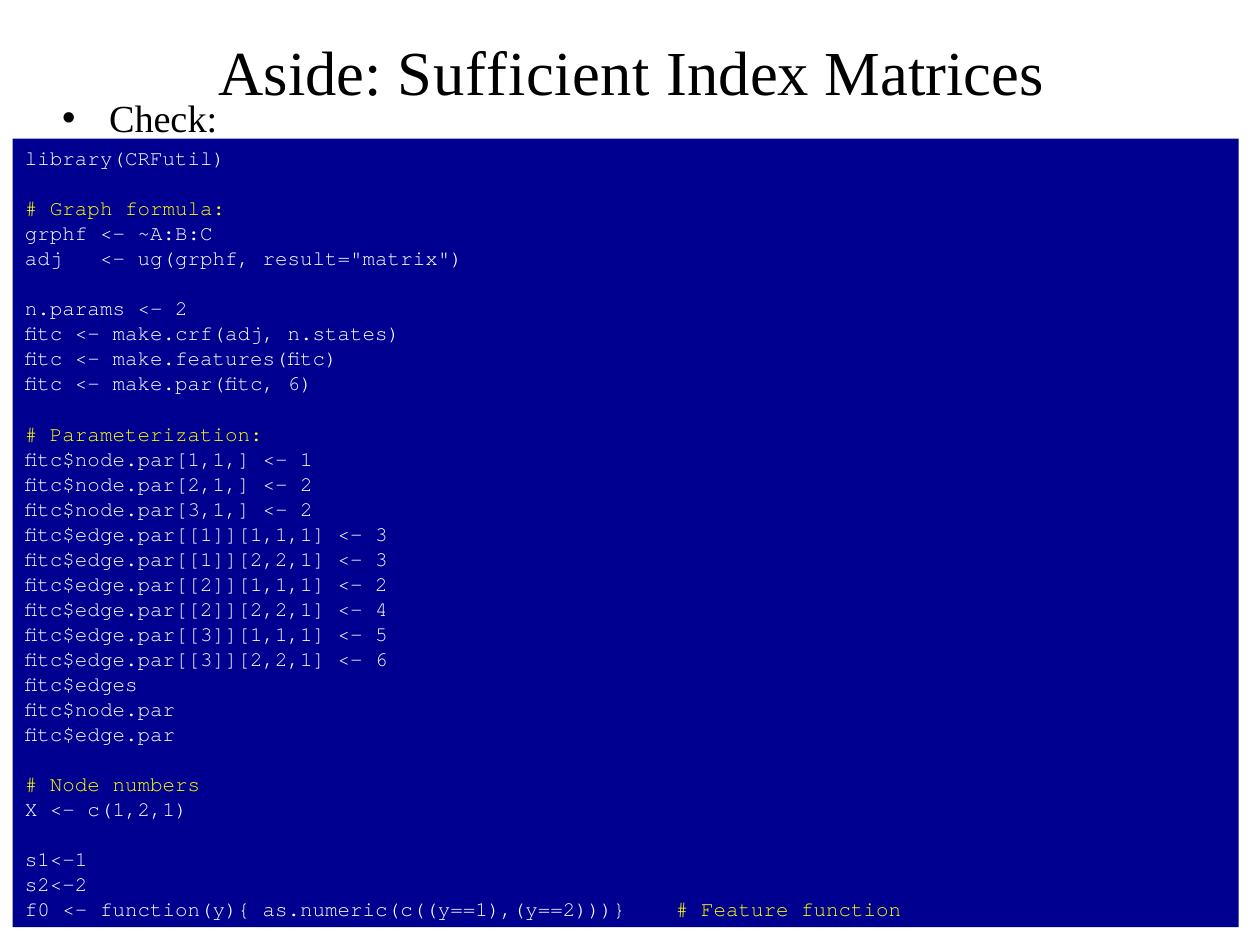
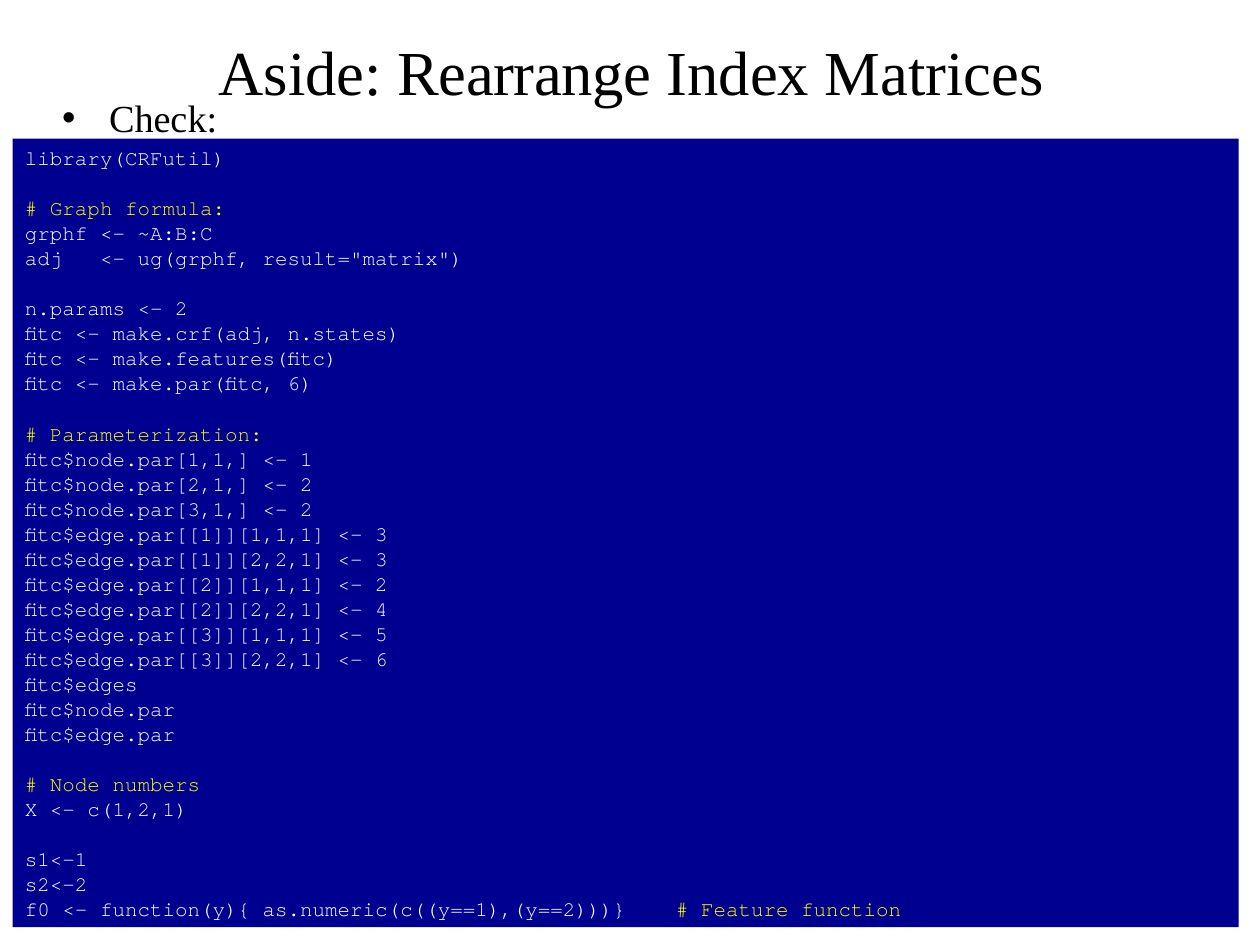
Sufficient: Sufficient -> Rearrange (524, 75)
